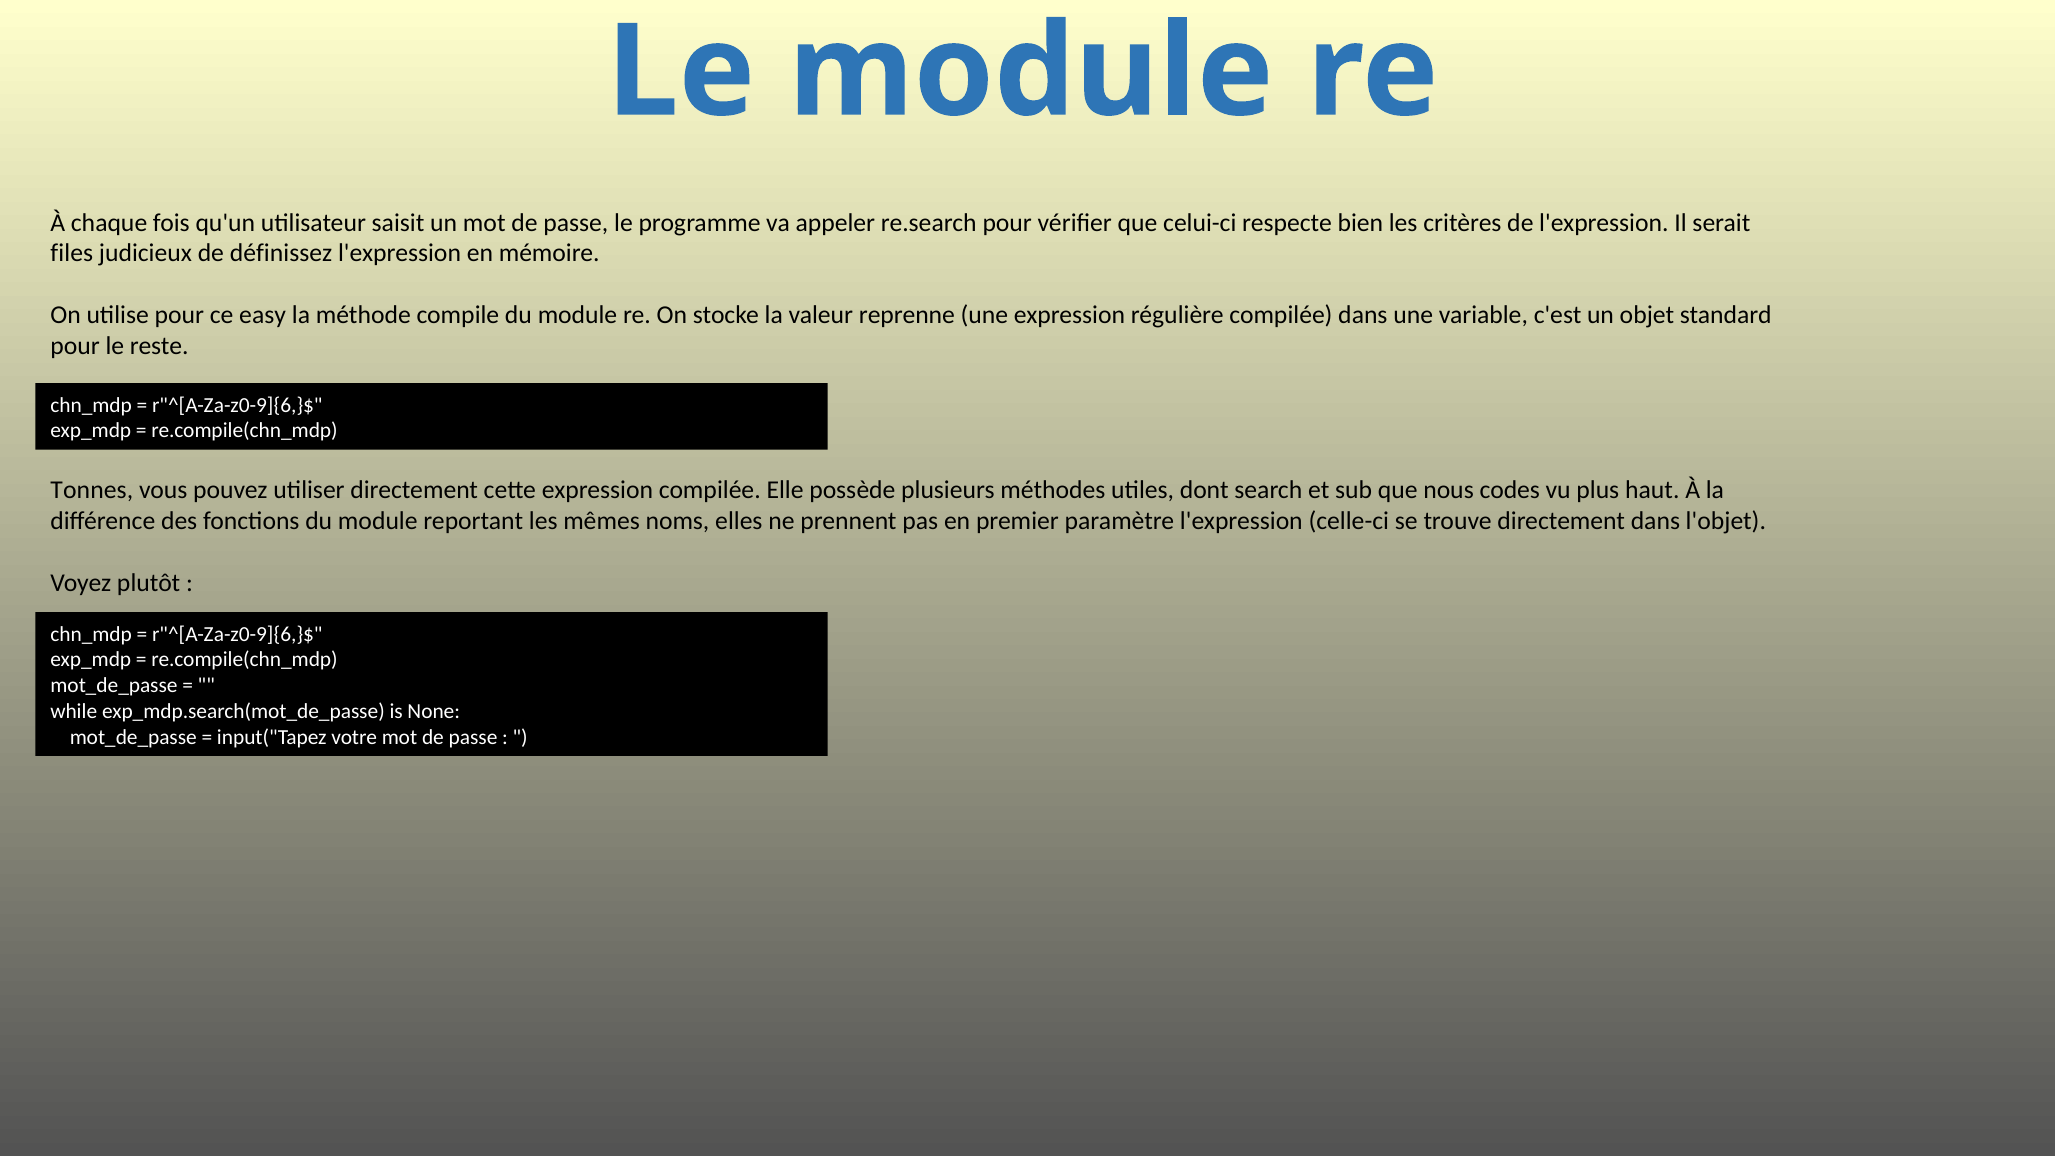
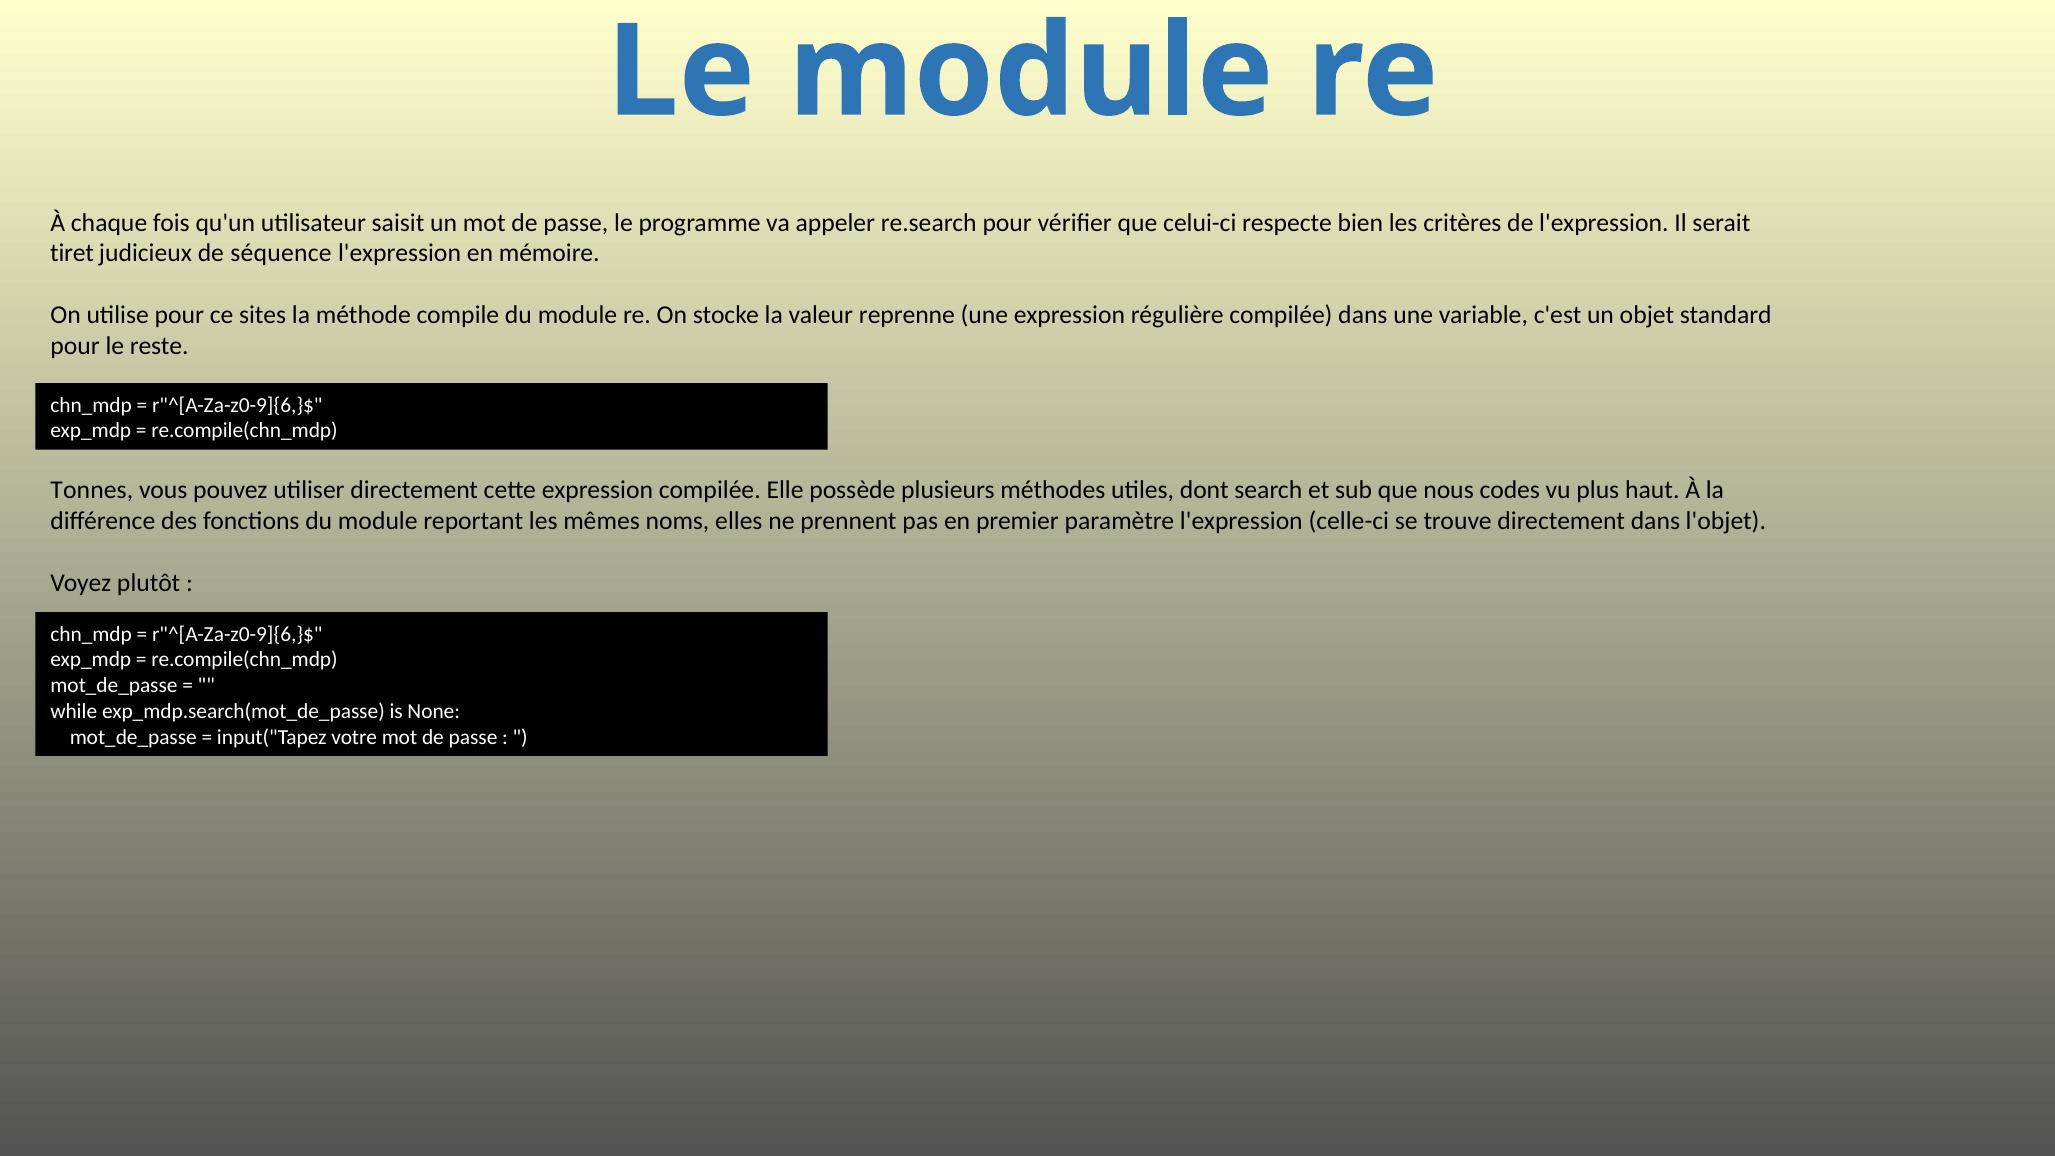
files: files -> tiret (72, 253)
définissez: définissez -> séquence (281, 253)
easy: easy -> sites (263, 315)
